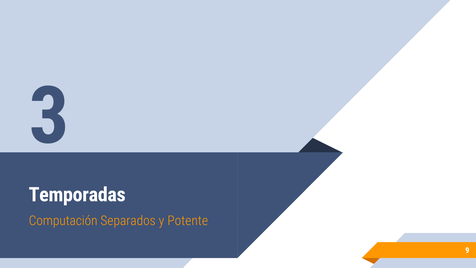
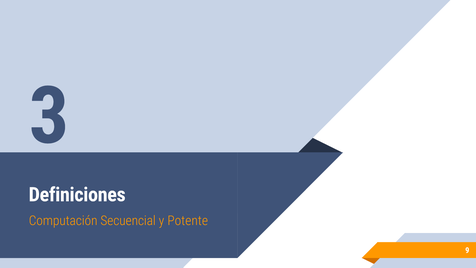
Temporadas: Temporadas -> Definiciones (77, 195)
Separados: Separados -> Secuencial (128, 221)
